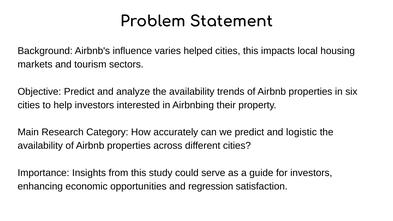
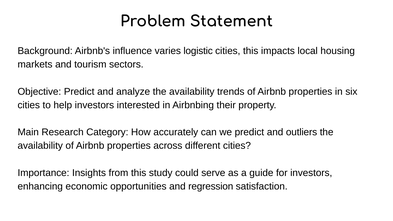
helped: helped -> logistic (198, 51)
logistic: logistic -> outliers (302, 132)
